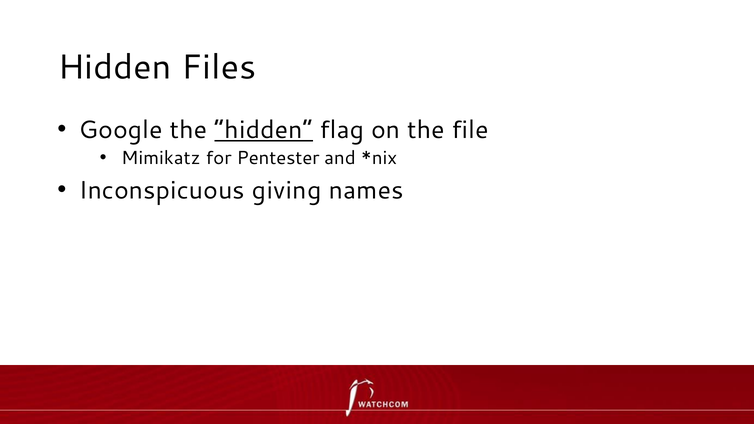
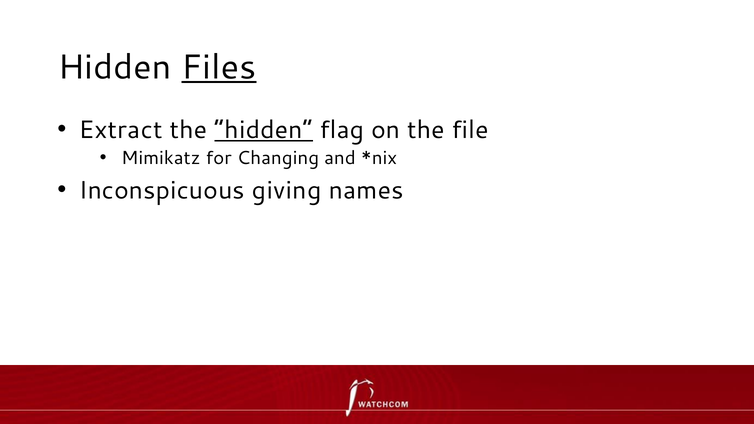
Files underline: none -> present (219, 67)
Google: Google -> Extract (121, 130)
Pentester: Pentester -> Changing (278, 158)
